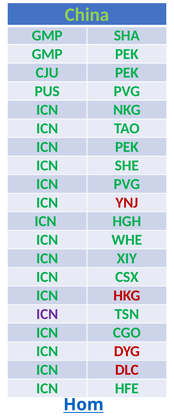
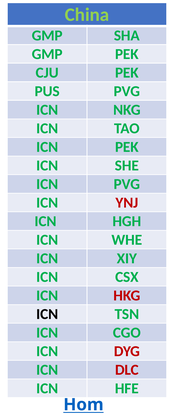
ICN colour: purple -> black (47, 314)
